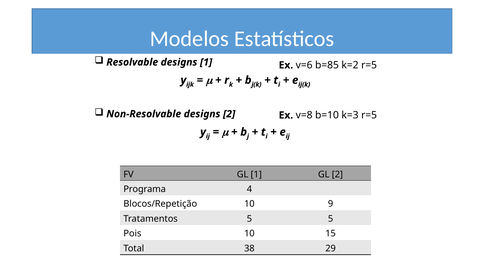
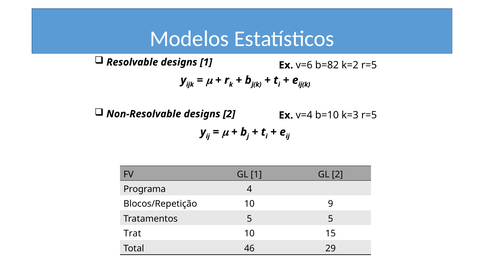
b=85: b=85 -> b=82 (327, 65)
v=8: v=8 -> v=4 (304, 115)
Pois: Pois -> Trat (132, 234)
38: 38 -> 46 (249, 248)
